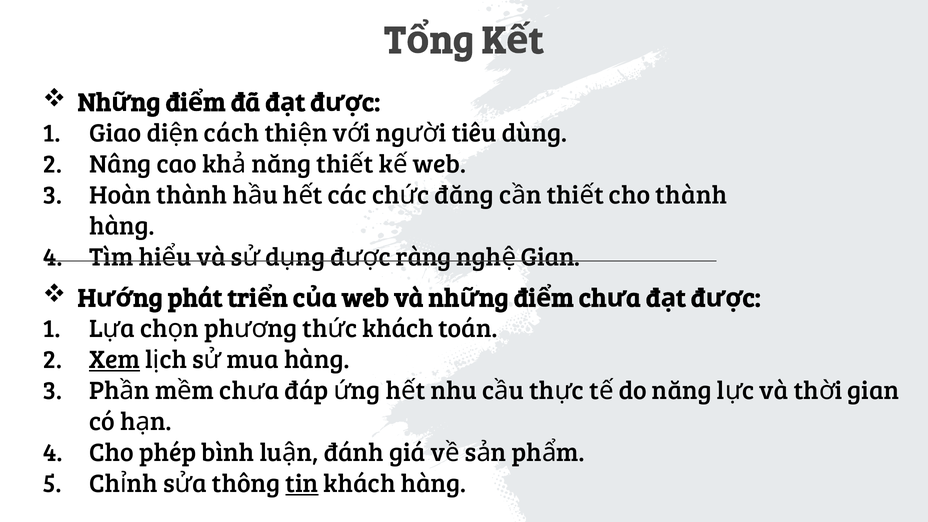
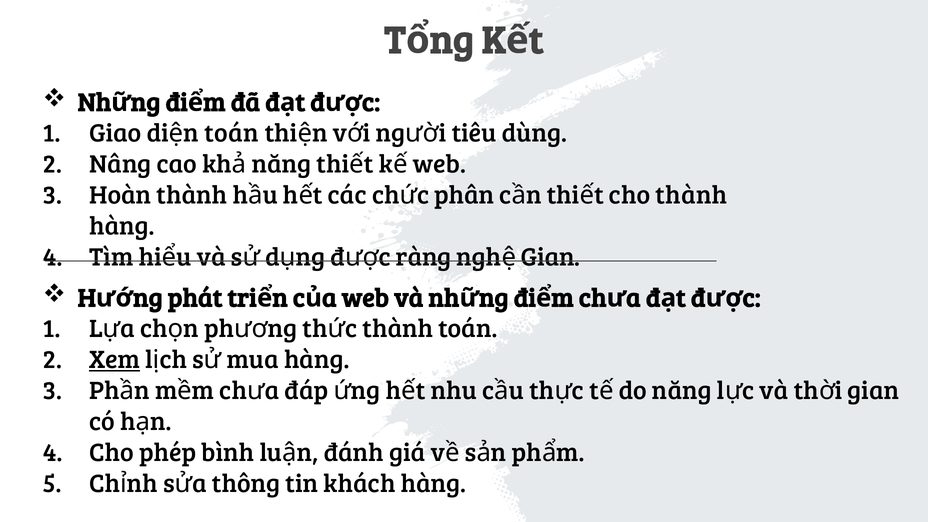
cách: cách -> toán (231, 133)
đăng: đăng -> phân (464, 195)
khách: khách -> thành (398, 329)
tin underline: present -> none (302, 484)
